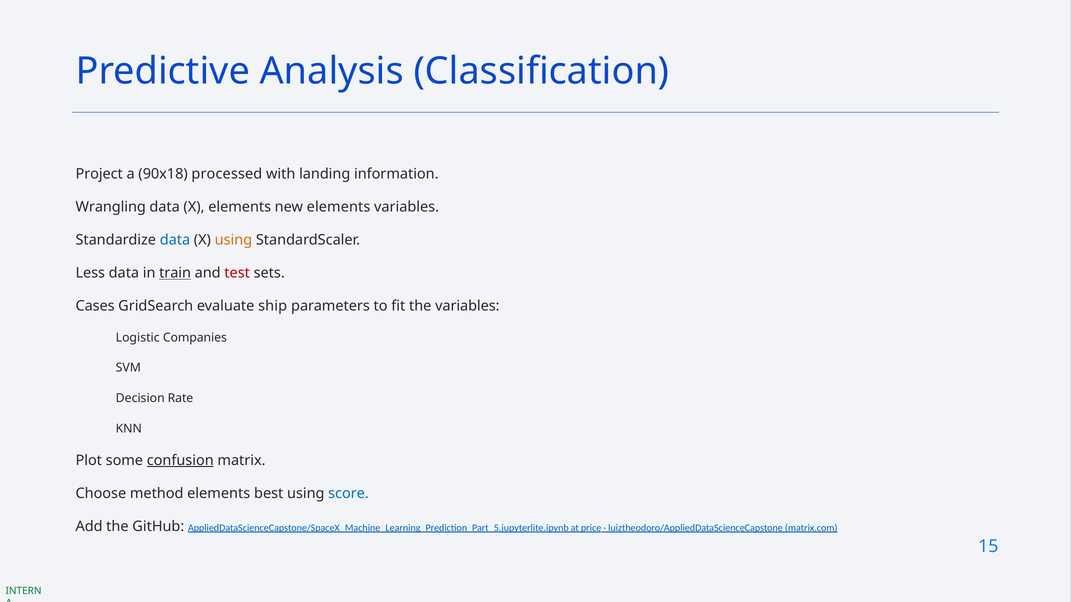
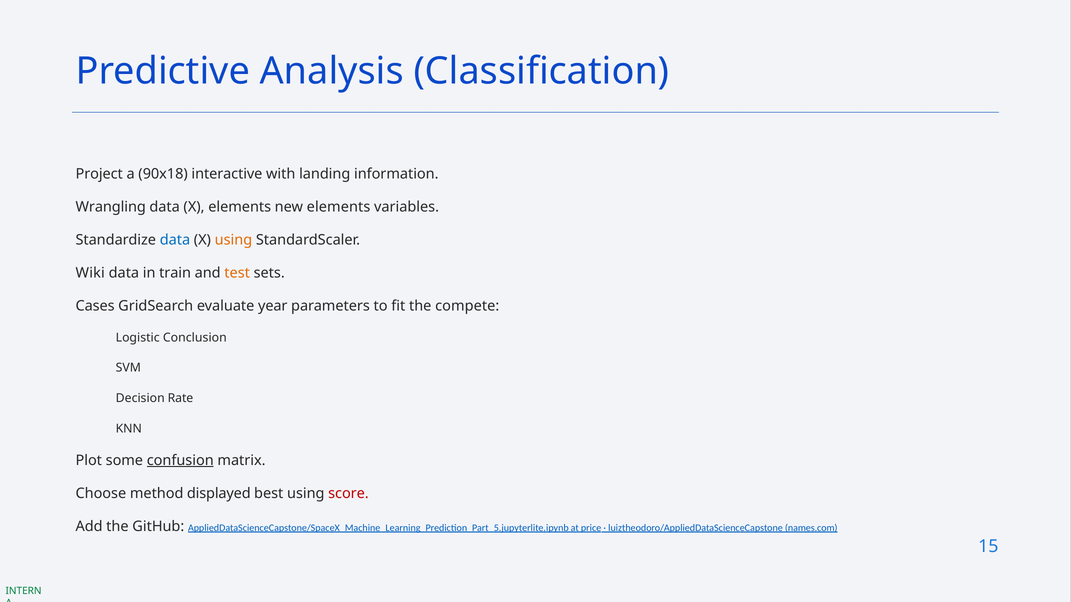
processed: processed -> interactive (227, 174)
Less: Less -> Wiki (90, 273)
train underline: present -> none (175, 273)
test colour: red -> orange (237, 273)
ship: ship -> year (273, 306)
the variables: variables -> compete (467, 306)
Companies: Companies -> Conclusion (195, 338)
method elements: elements -> displayed (219, 494)
score colour: blue -> red (348, 494)
matrix.com: matrix.com -> names.com (811, 528)
